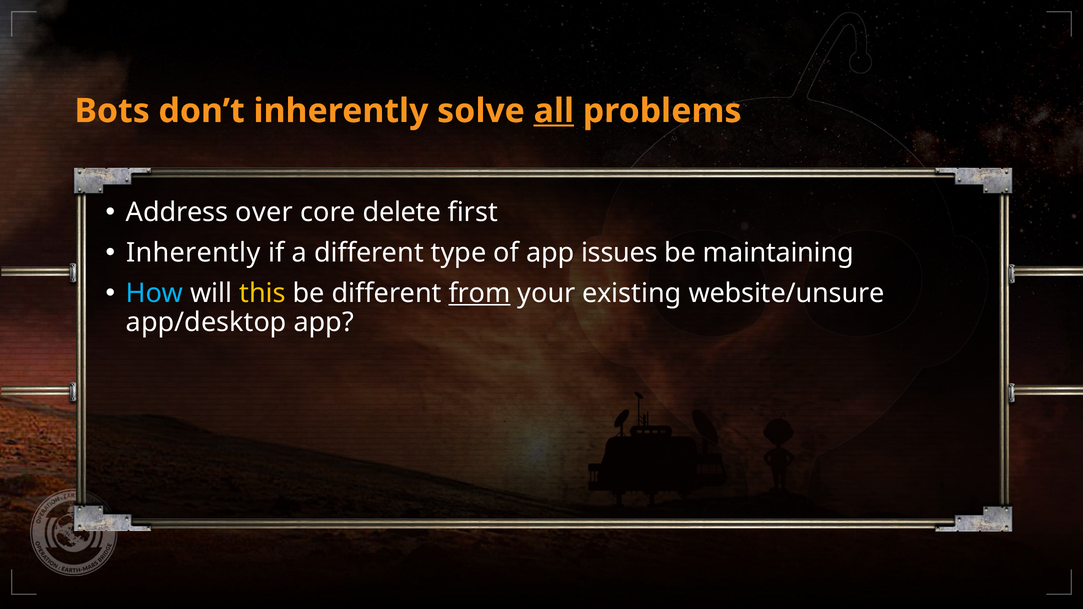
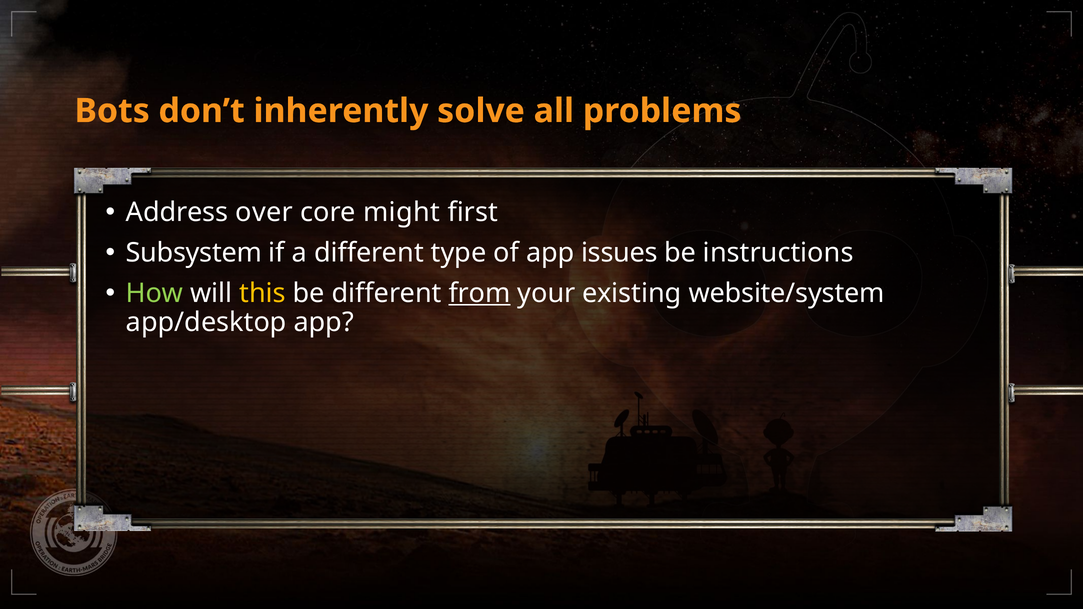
all underline: present -> none (554, 111)
delete: delete -> might (402, 212)
Inherently: Inherently -> Subsystem (194, 253)
maintaining: maintaining -> instructions (778, 253)
How colour: light blue -> light green (155, 293)
website/unsure: website/unsure -> website/system (787, 293)
